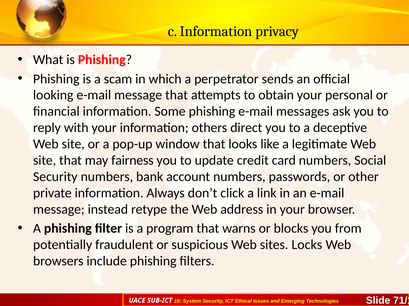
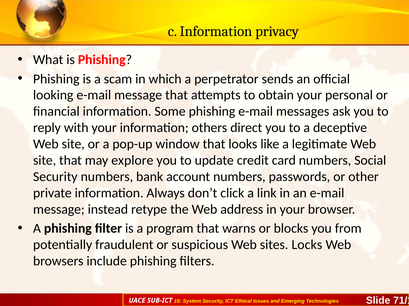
fairness: fairness -> explore (132, 161)
